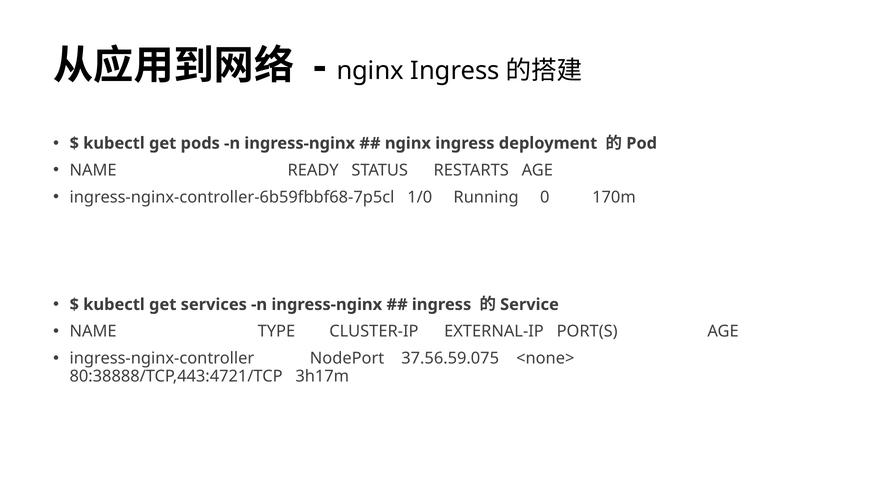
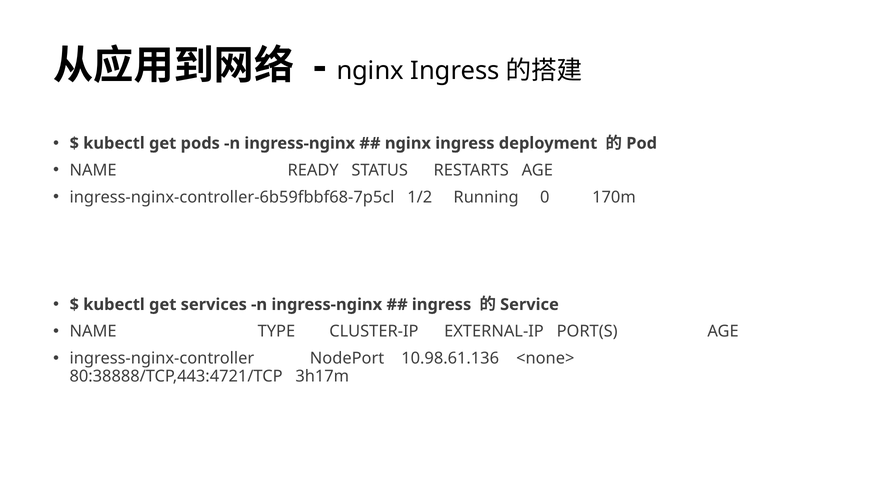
1/0: 1/0 -> 1/2 (420, 197)
37.56.59.075: 37.56.59.075 -> 10.98.61.136 (450, 359)
